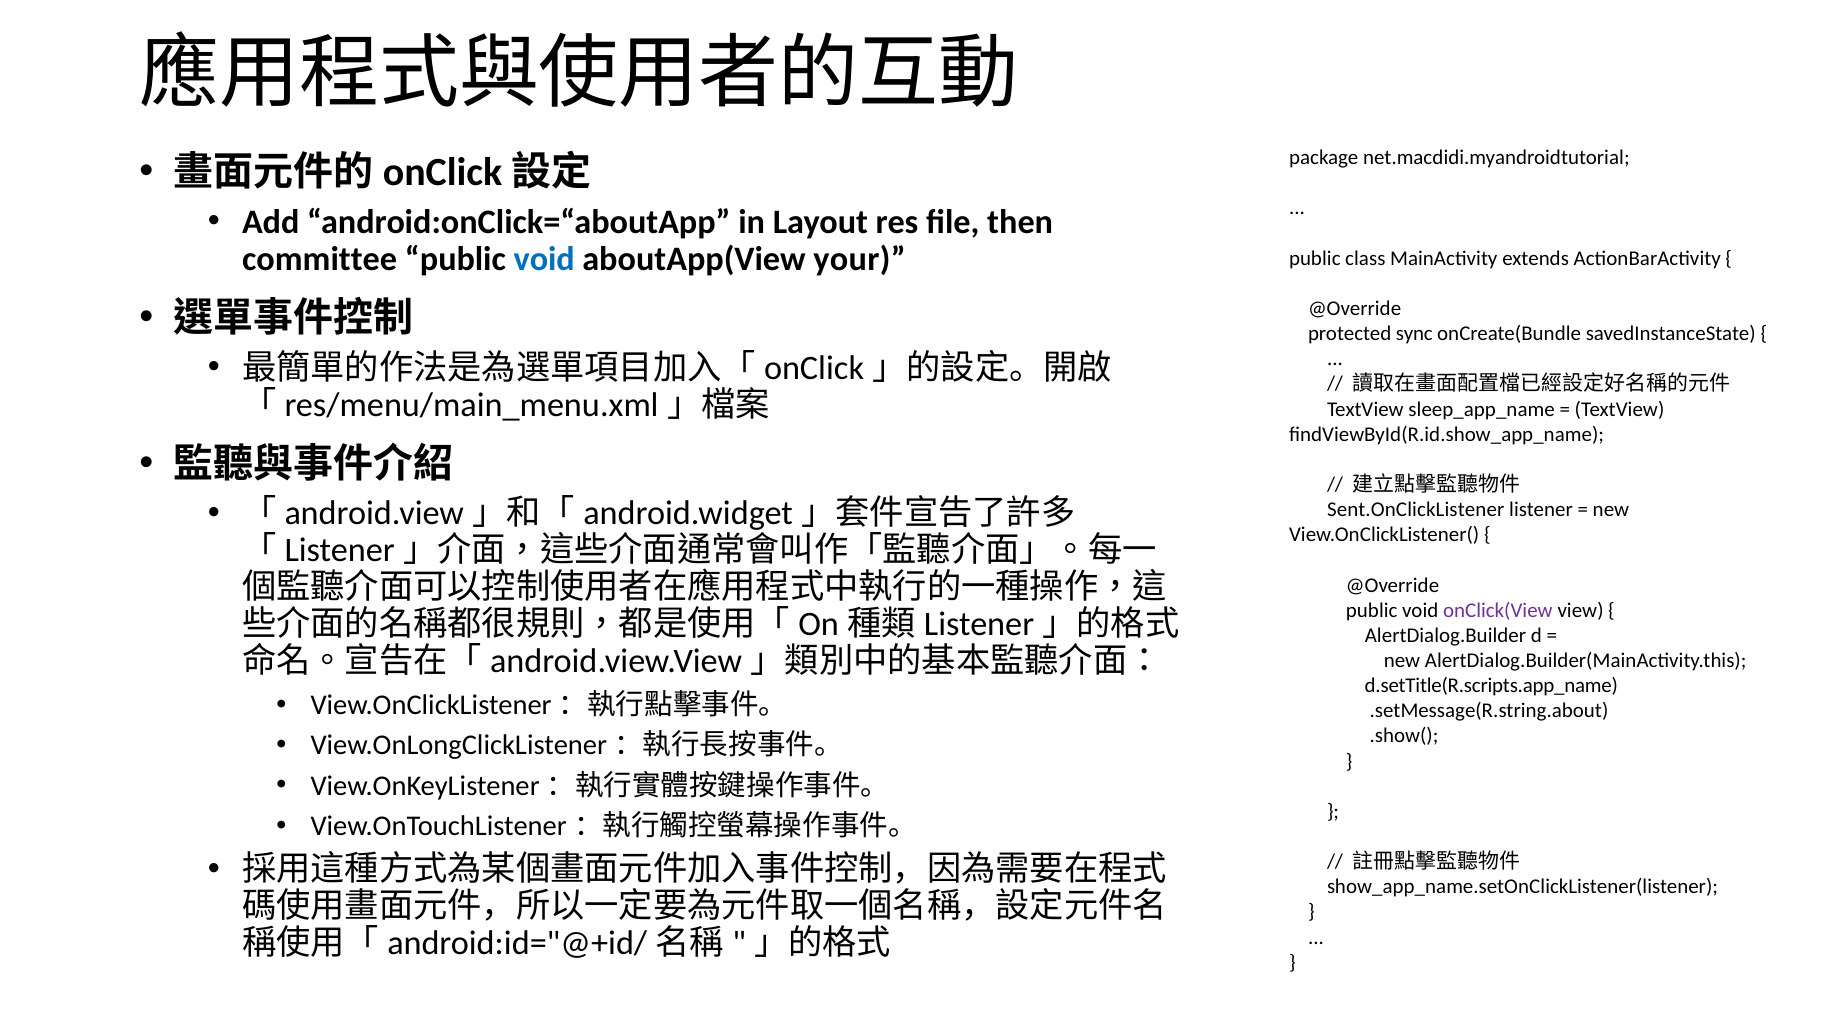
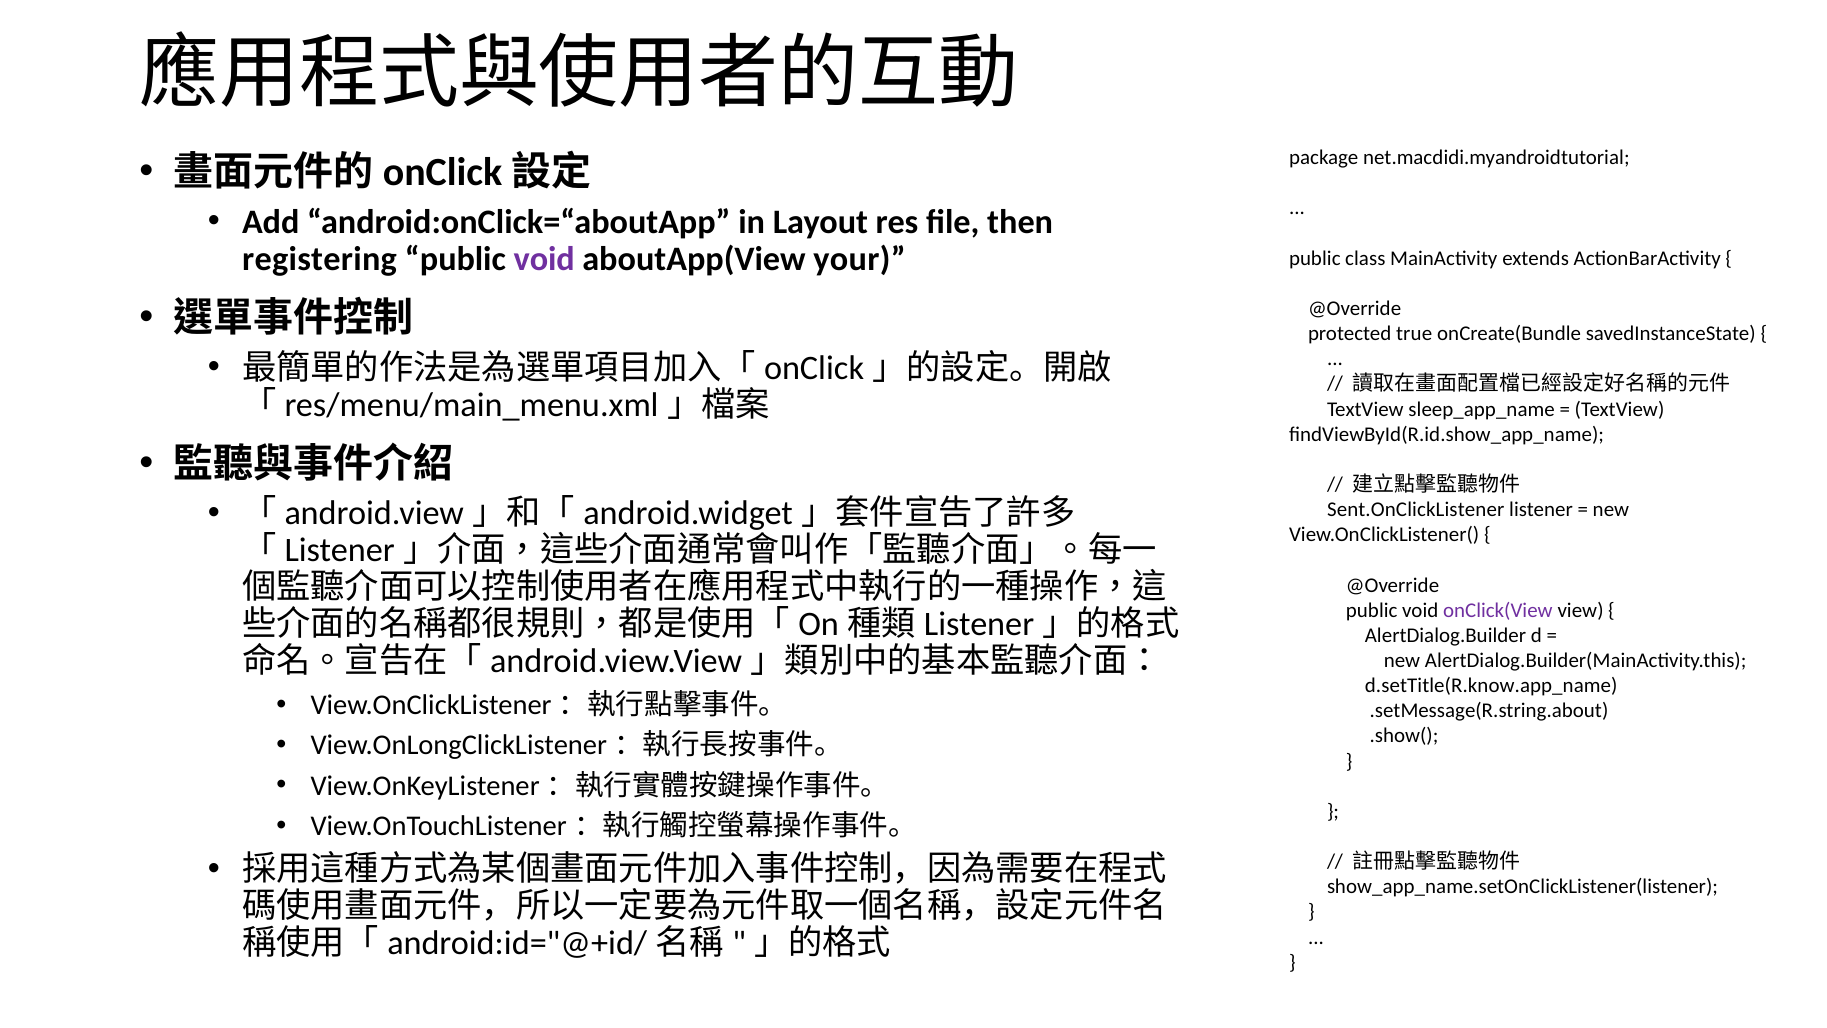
committee: committee -> registering (319, 259)
void colour: blue -> purple (544, 259)
sync: sync -> true (1414, 334)
d.setTitle(R.scripts.app_name: d.setTitle(R.scripts.app_name -> d.setTitle(R.know.app_name (1491, 686)
